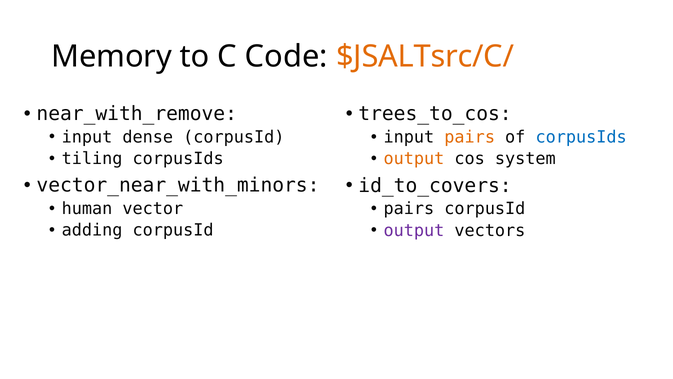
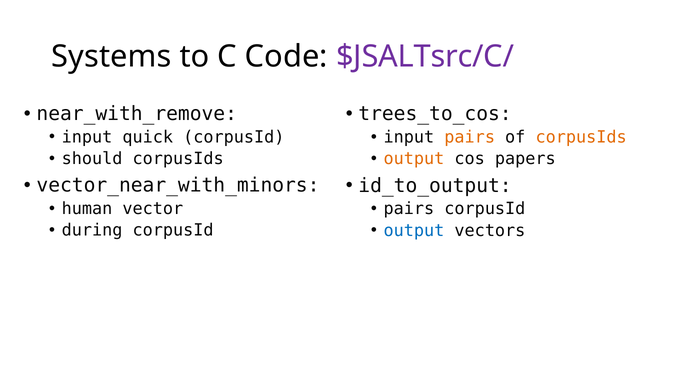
Memory: Memory -> Systems (111, 57)
$JSALTsrc/C/ colour: orange -> purple (425, 57)
dense: dense -> quick (148, 137)
corpusIds colour: blue -> orange (581, 137)
tiling: tiling -> should (92, 159)
system: system -> papers (525, 159)
id_to_covers: id_to_covers -> id_to_output (435, 185)
adding: adding -> during (92, 230)
output colour: purple -> blue (414, 230)
